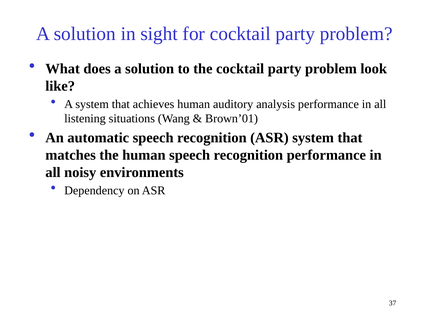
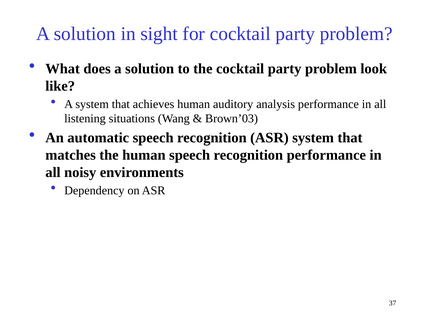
Brown’01: Brown’01 -> Brown’03 (232, 119)
